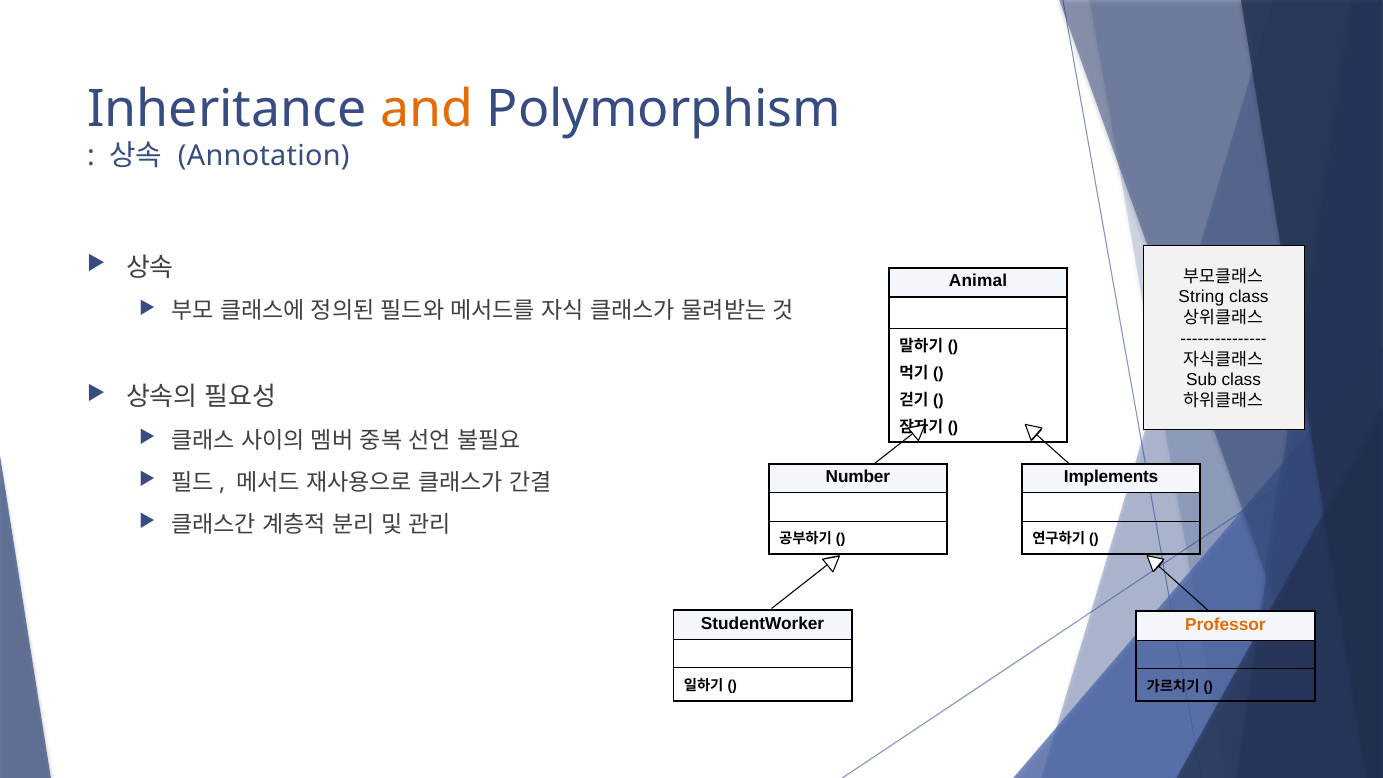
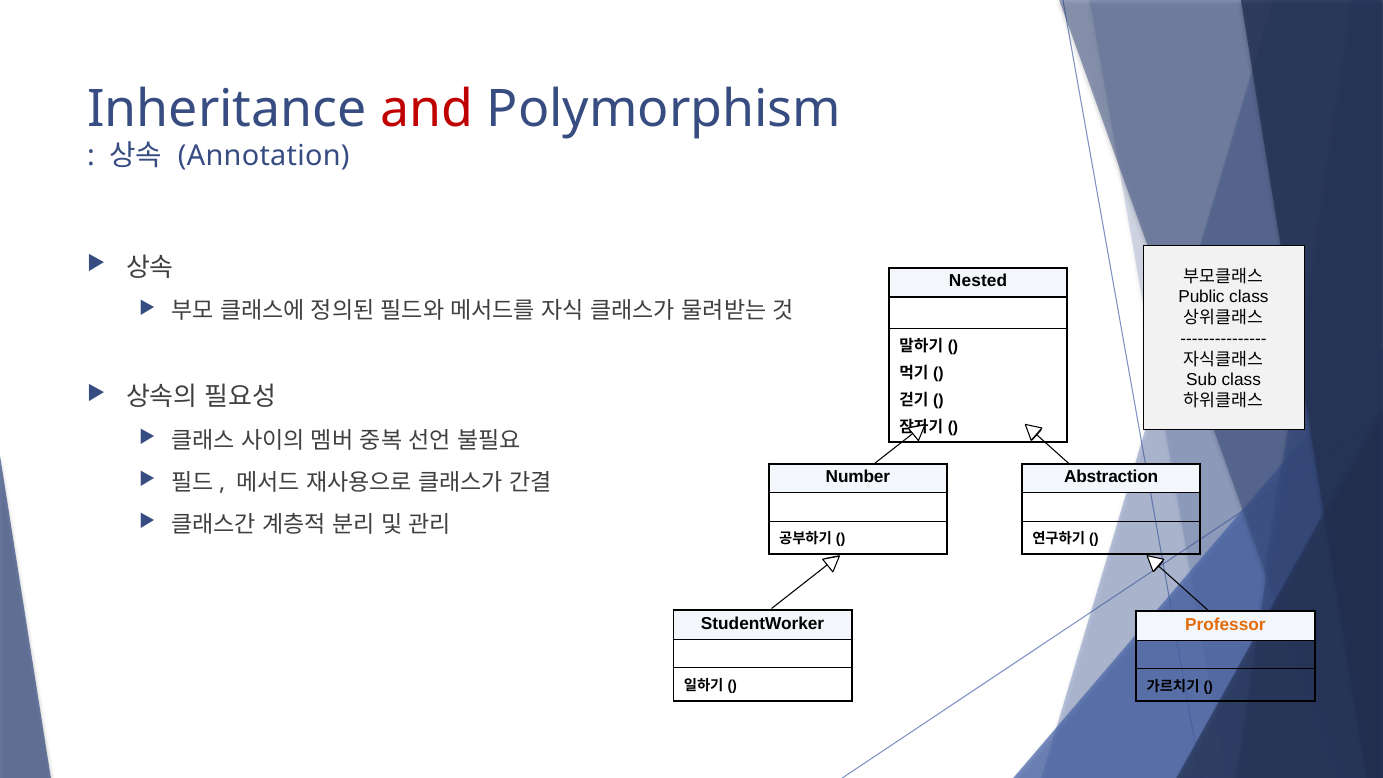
and colour: orange -> red (427, 109)
Animal: Animal -> Nested (978, 281)
String: String -> Public (1202, 297)
Implements: Implements -> Abstraction (1111, 477)
